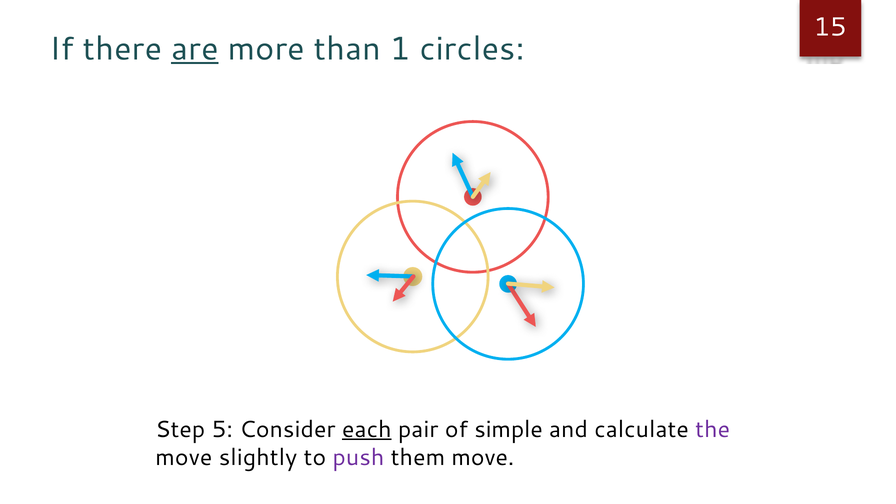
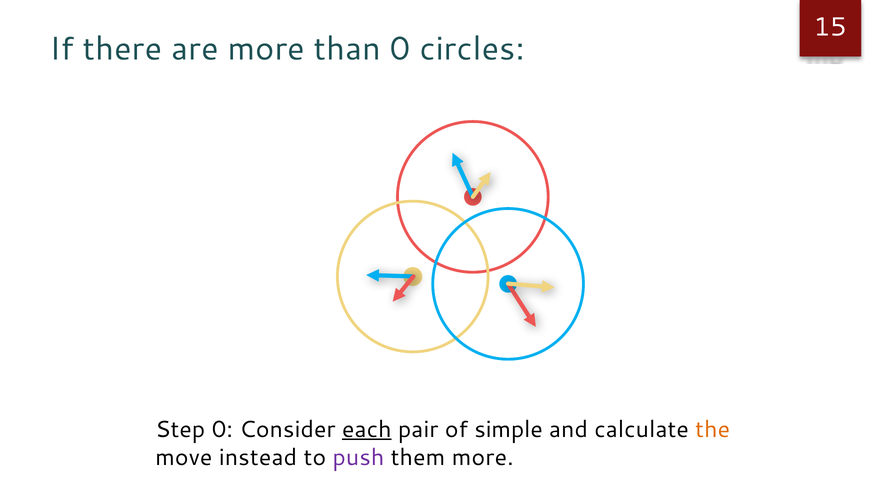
are underline: present -> none (195, 49)
than 1: 1 -> 0 (400, 49)
Step 5: 5 -> 0 (222, 429)
the colour: purple -> orange (713, 429)
slightly: slightly -> instead (258, 457)
them move: move -> more (483, 457)
